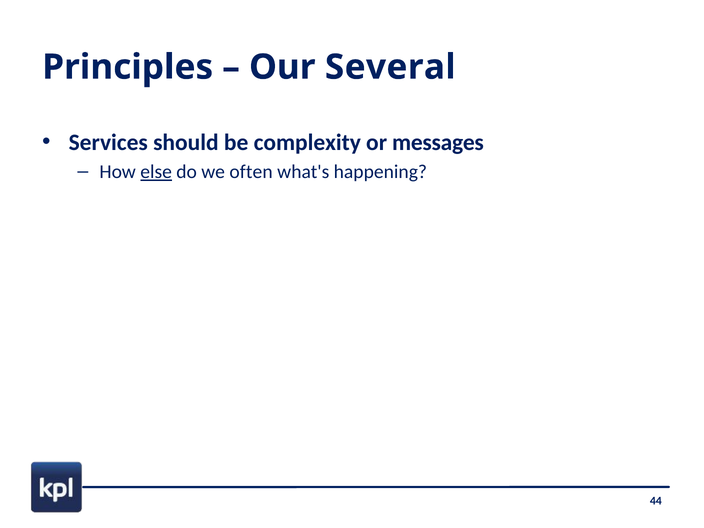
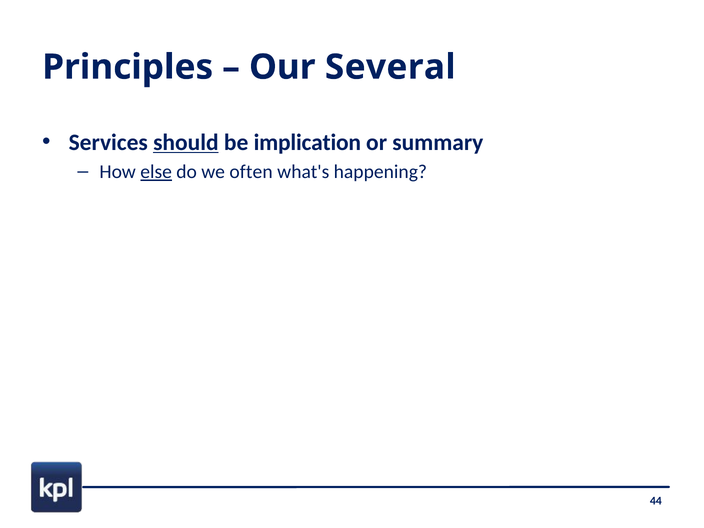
should underline: none -> present (186, 142)
complexity: complexity -> implication (307, 142)
messages: messages -> summary (438, 142)
